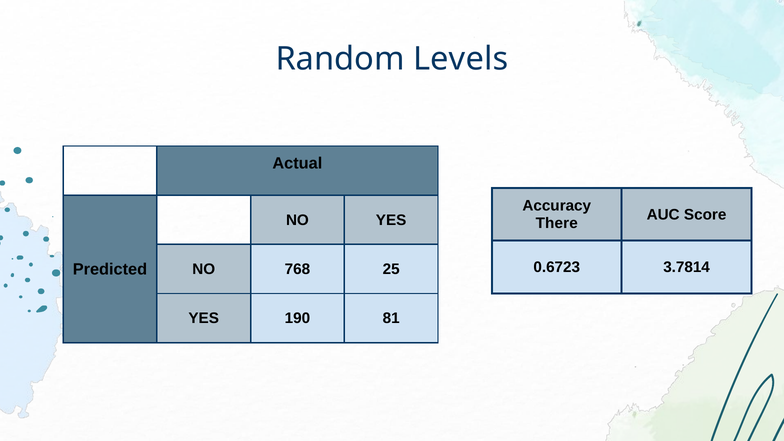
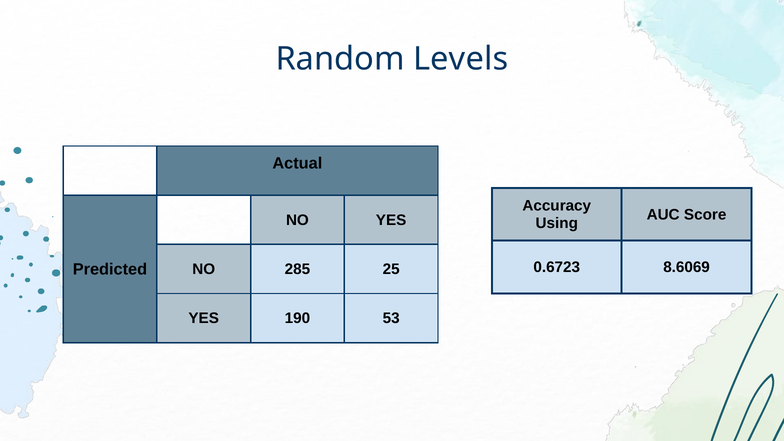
There: There -> Using (557, 223)
3.7814: 3.7814 -> 8.6069 (687, 267)
768: 768 -> 285 (297, 269)
81: 81 -> 53 (391, 318)
